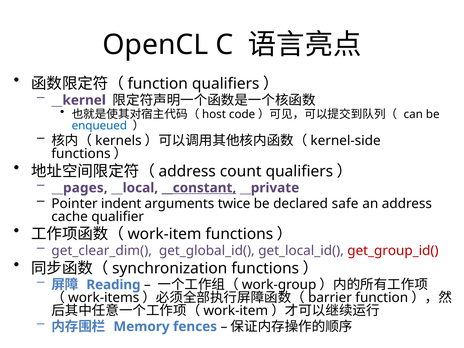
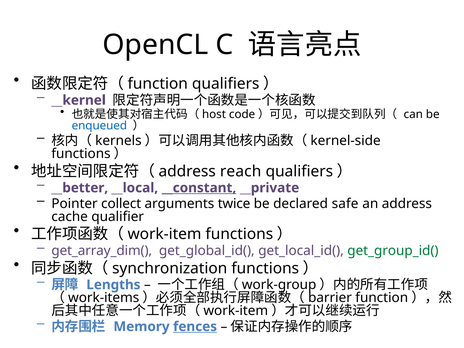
count: count -> reach (241, 171)
__pages: __pages -> __better (80, 188)
indent: indent -> collect (121, 204)
get_clear_dim(: get_clear_dim( -> get_array_dim( (102, 251)
get_group_id( colour: red -> green (393, 251)
Reading: Reading -> Lengths (113, 285)
fences underline: none -> present (195, 327)
